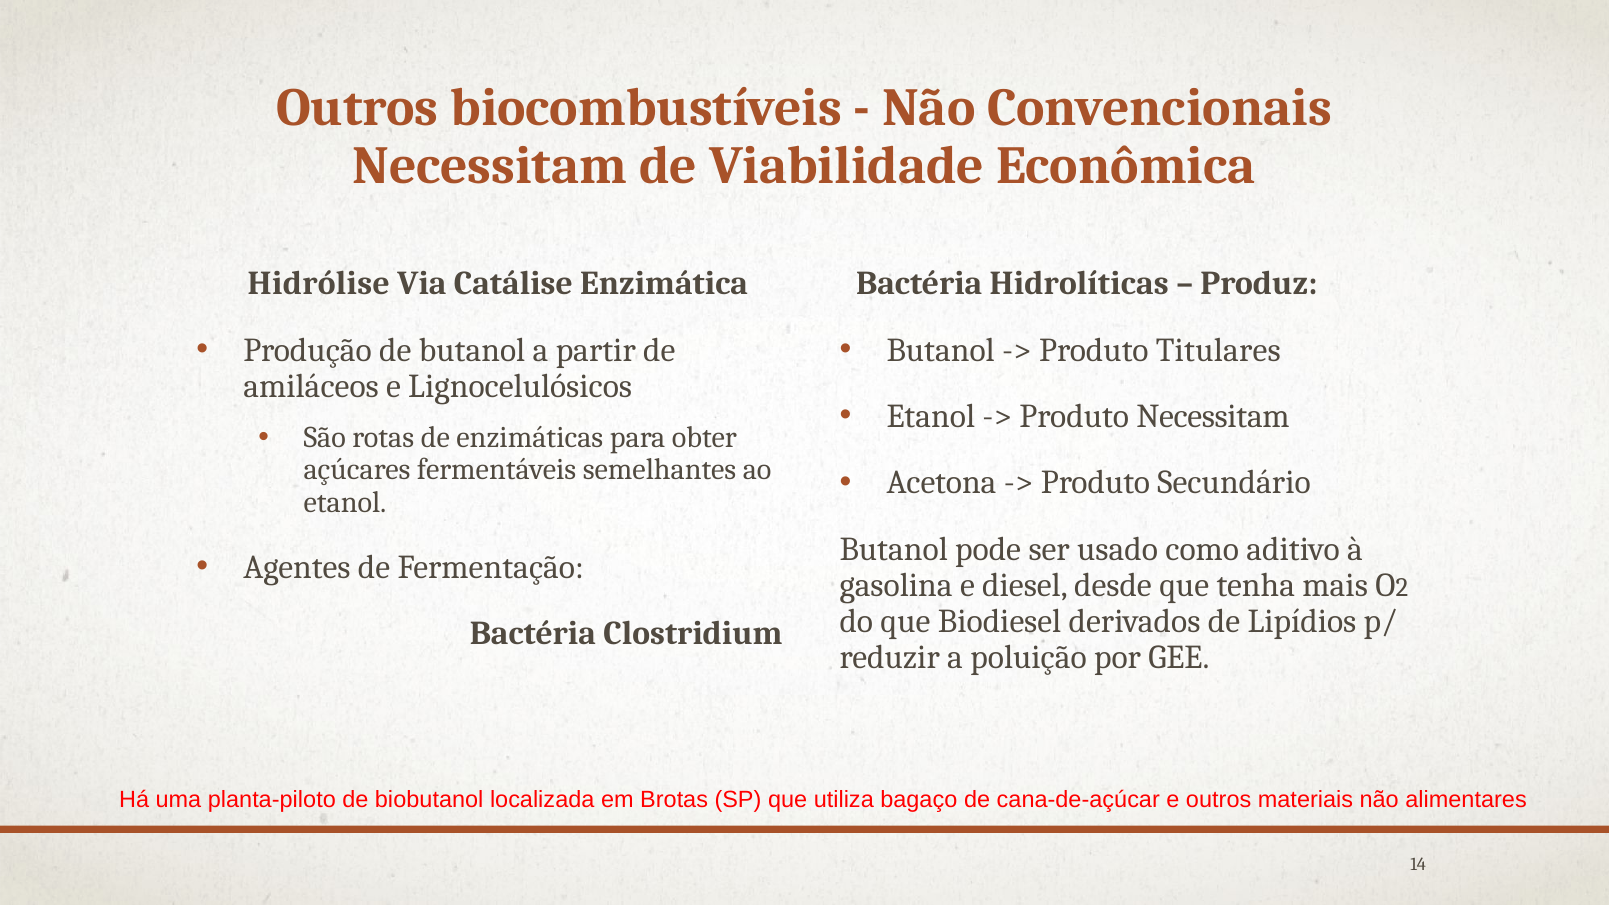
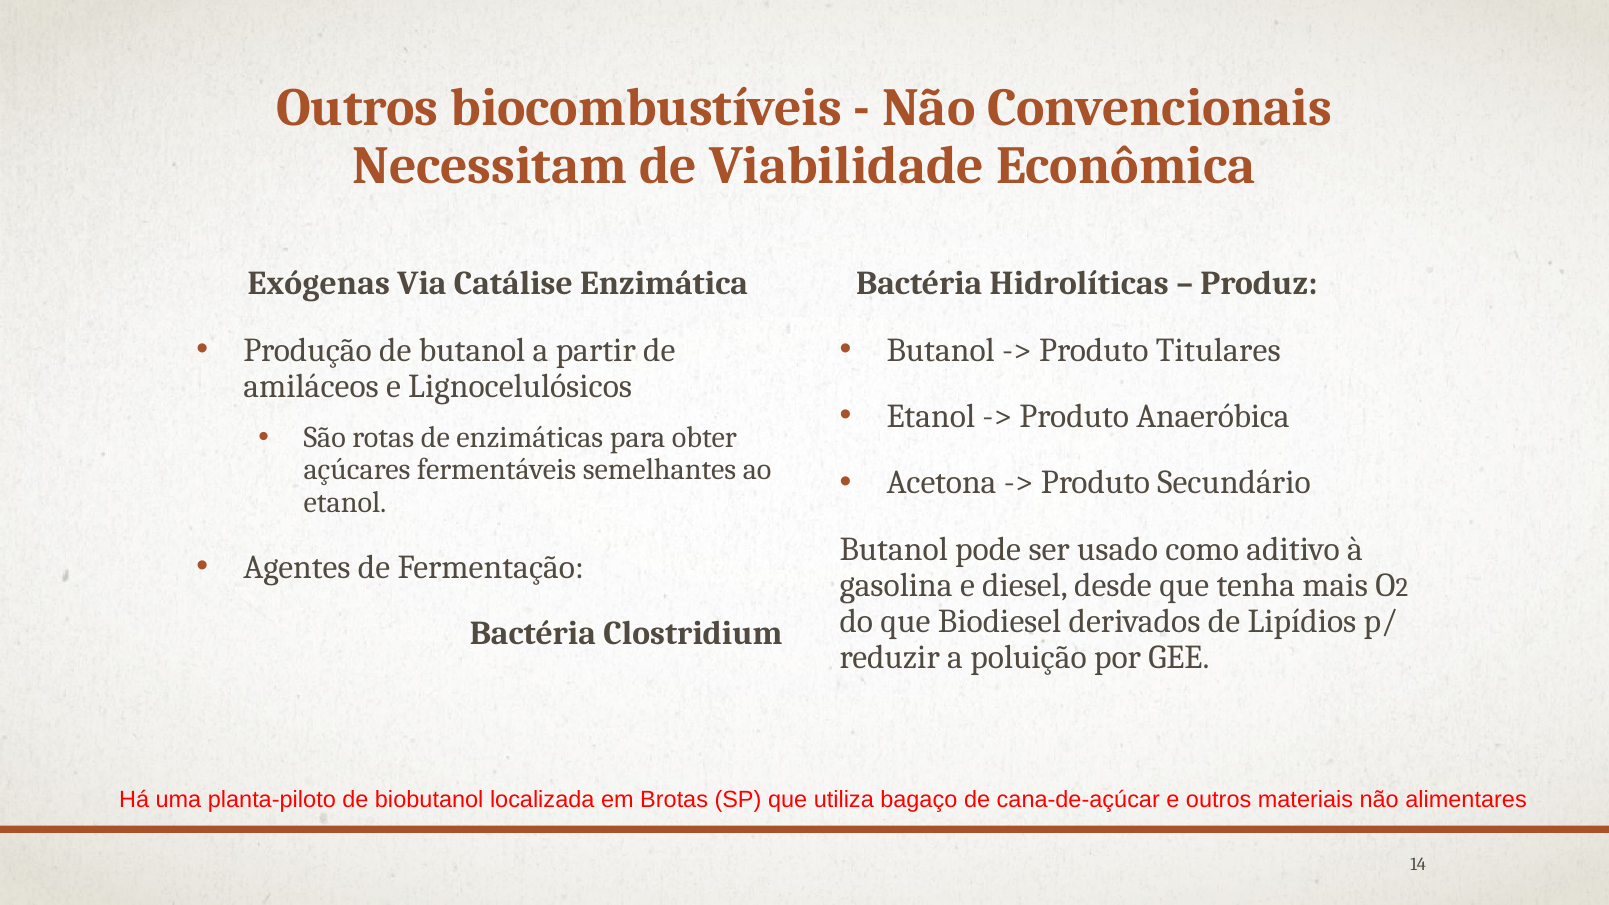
Hidrólise: Hidrólise -> Exógenas (319, 283)
Produto Necessitam: Necessitam -> Anaeróbica (1213, 416)
